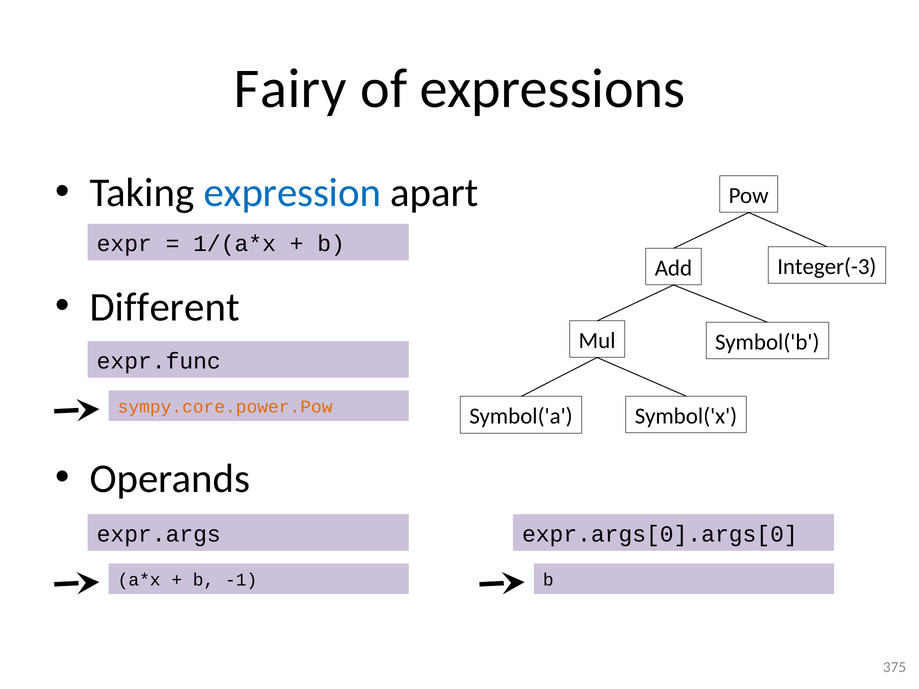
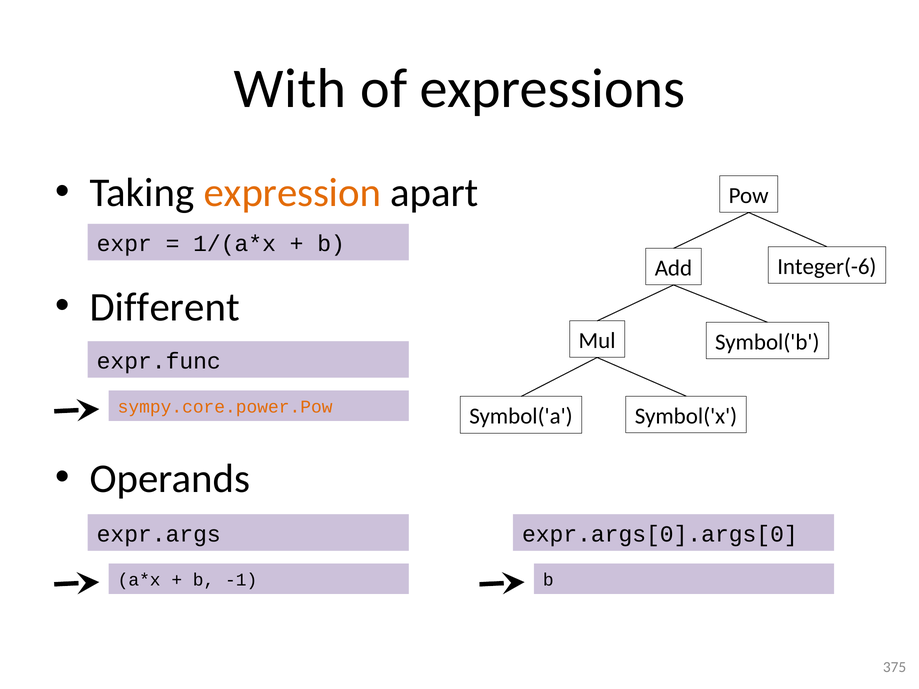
Fairy: Fairy -> With (290, 89)
expression colour: blue -> orange (292, 193)
Integer(-3: Integer(-3 -> Integer(-6 (827, 267)
